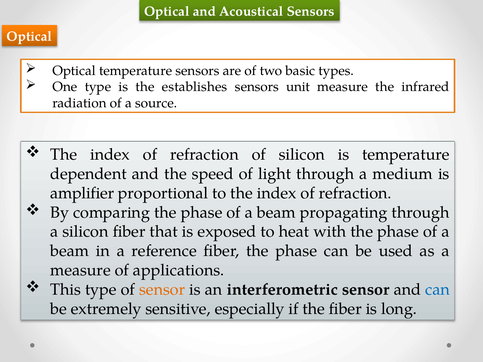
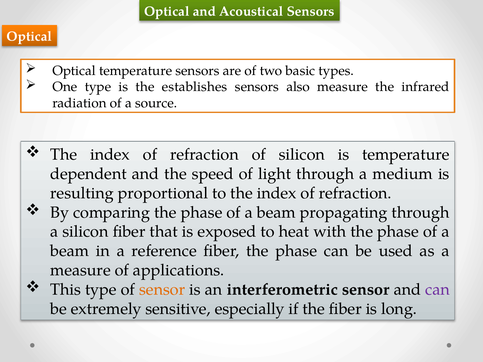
unit: unit -> also (298, 87)
amplifier: amplifier -> resulting (82, 193)
can colour: blue -> purple (438, 290)
